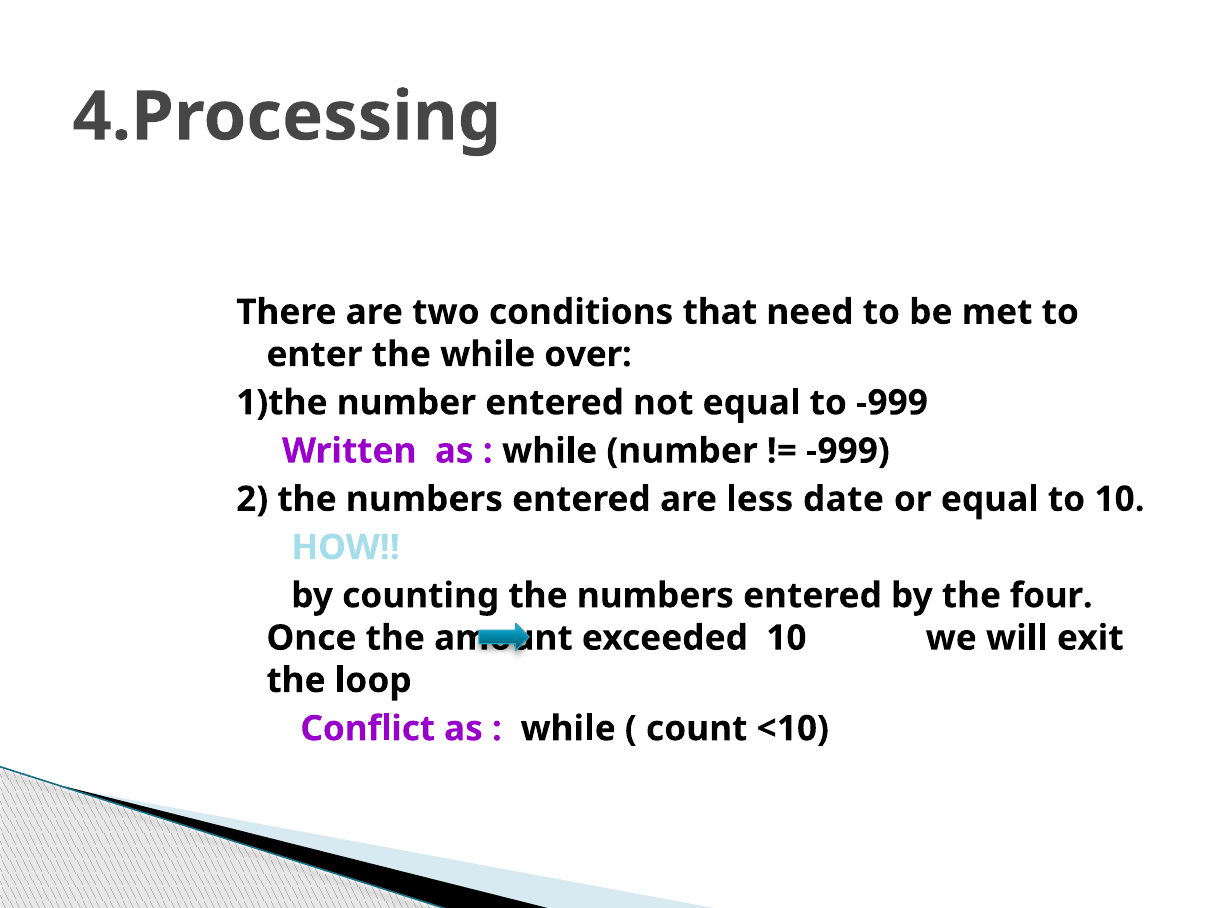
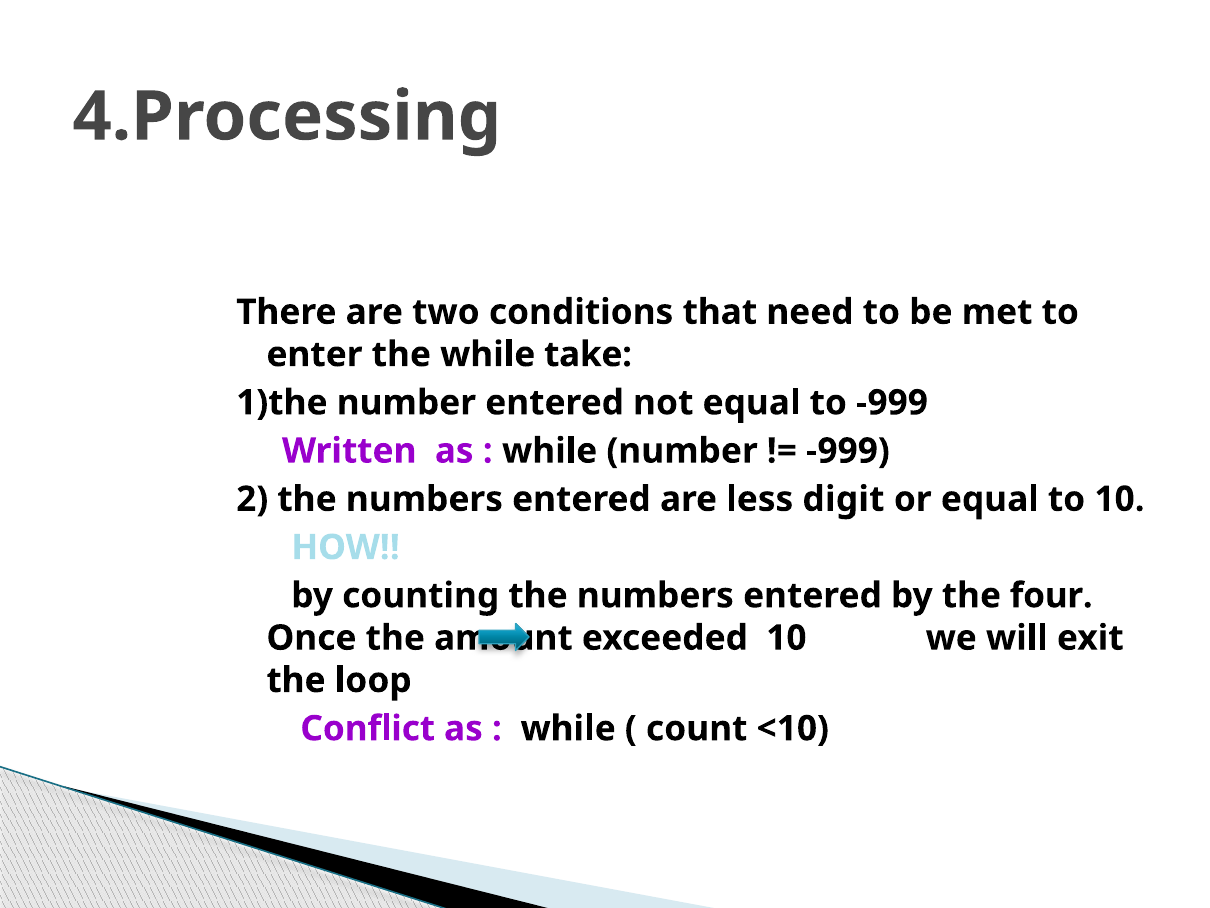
over: over -> take (588, 354)
date: date -> digit (843, 499)
